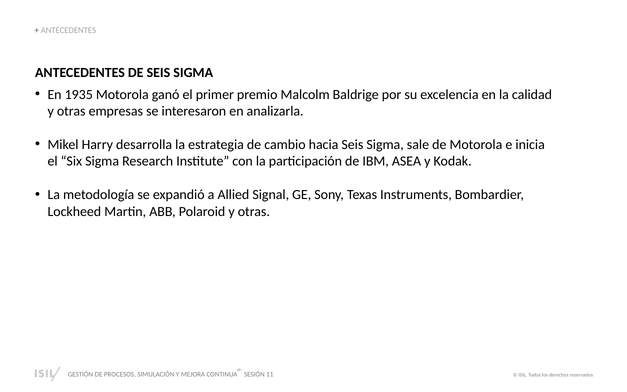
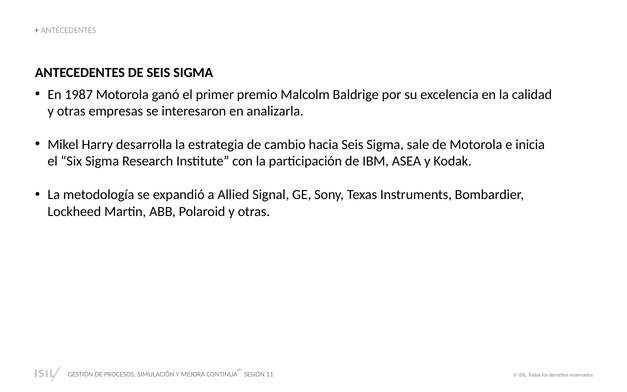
1935: 1935 -> 1987 (79, 94)
